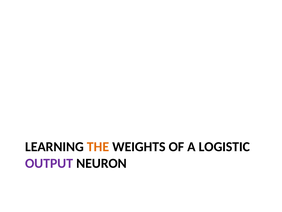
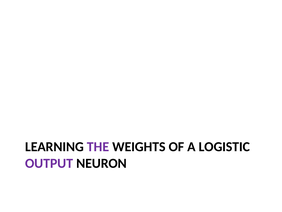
THE colour: orange -> purple (98, 147)
